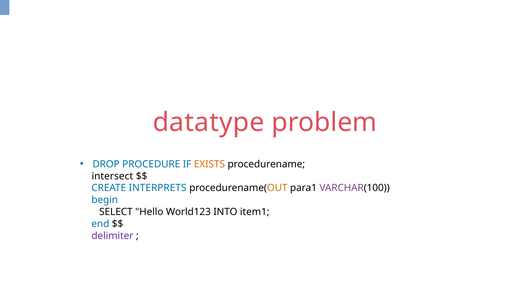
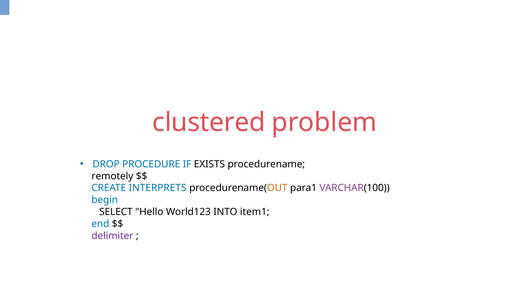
datatype: datatype -> clustered (209, 122)
EXISTS colour: orange -> black (209, 164)
intersect: intersect -> remotely (112, 176)
